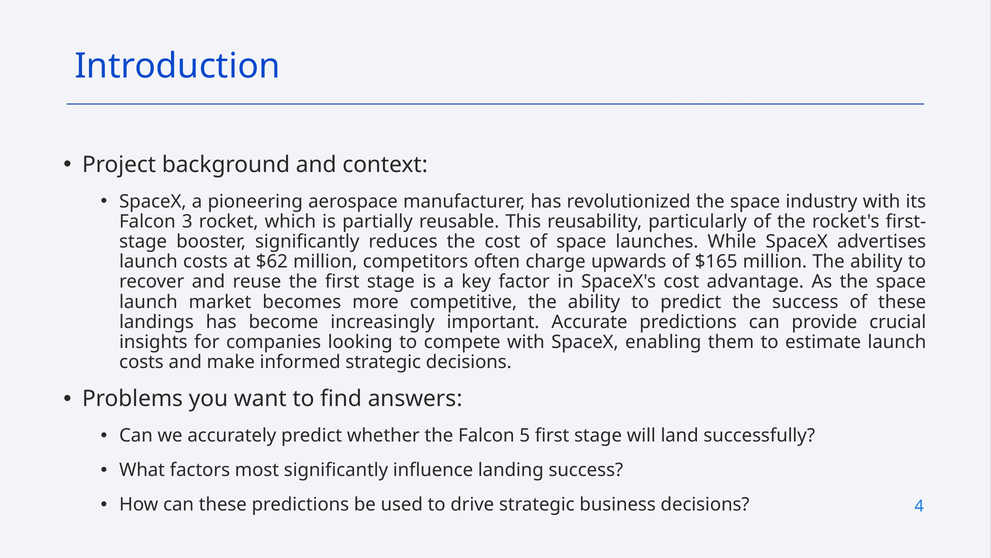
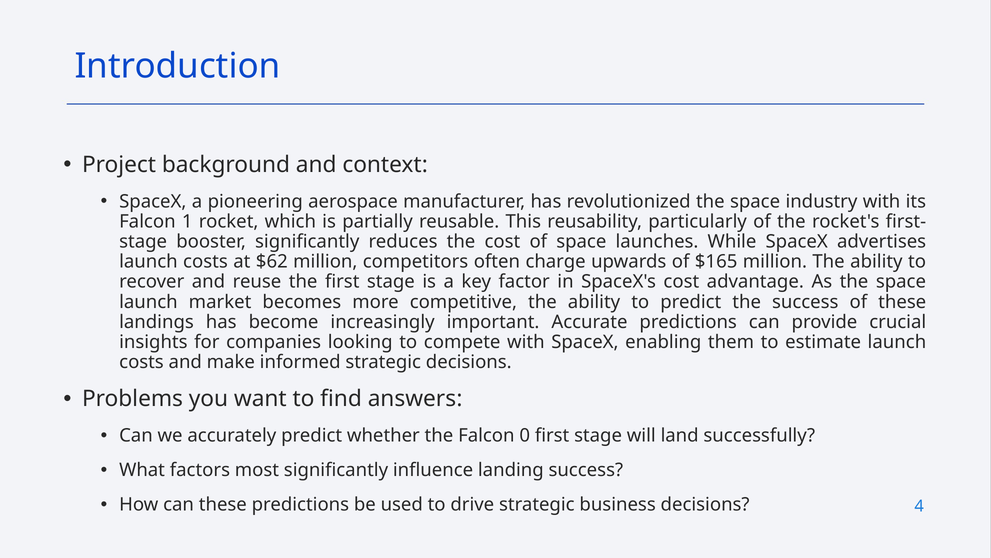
3: 3 -> 1 (187, 221)
5: 5 -> 0 (525, 435)
